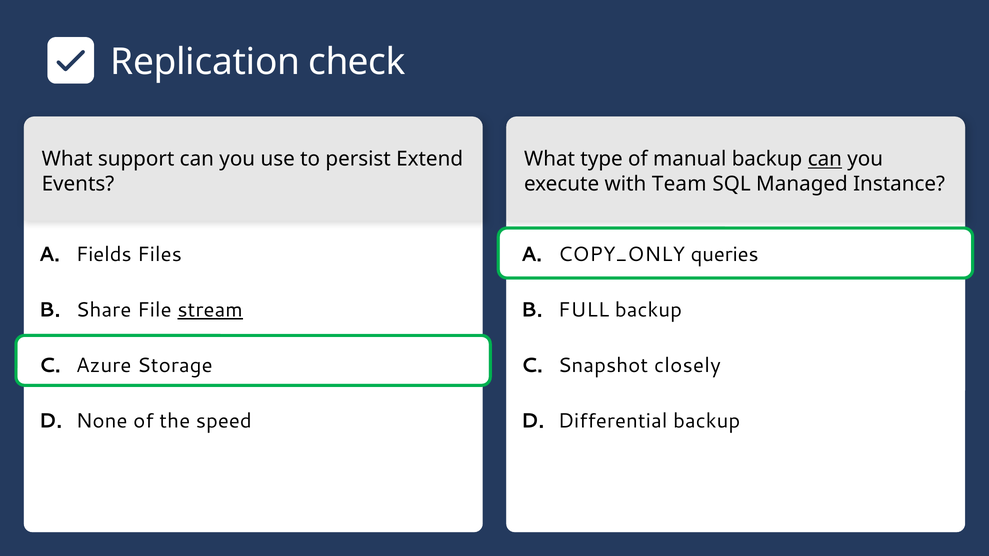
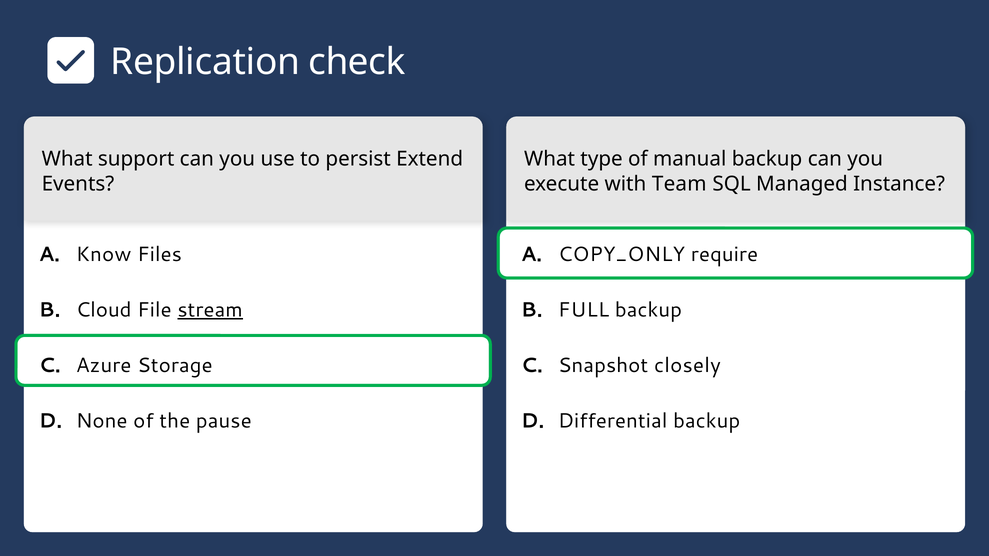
can underline: present -> none (825, 159)
Fields: Fields -> Know (104, 254)
queries: queries -> require (724, 254)
Share: Share -> Cloud (104, 310)
speed: speed -> pause (224, 421)
